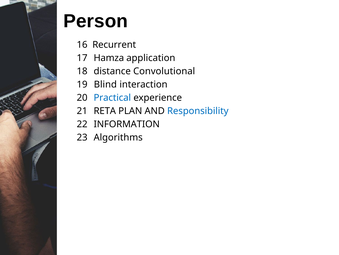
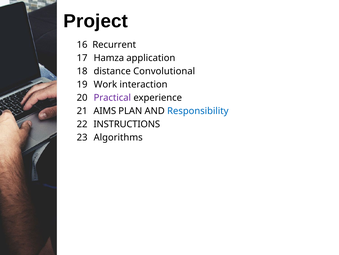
Person: Person -> Project (96, 21)
Blind: Blind -> Work (105, 84)
Practical colour: blue -> purple (112, 97)
RETA: RETA -> AIMS (105, 111)
INFORMATION: INFORMATION -> INSTRUCTIONS (127, 124)
